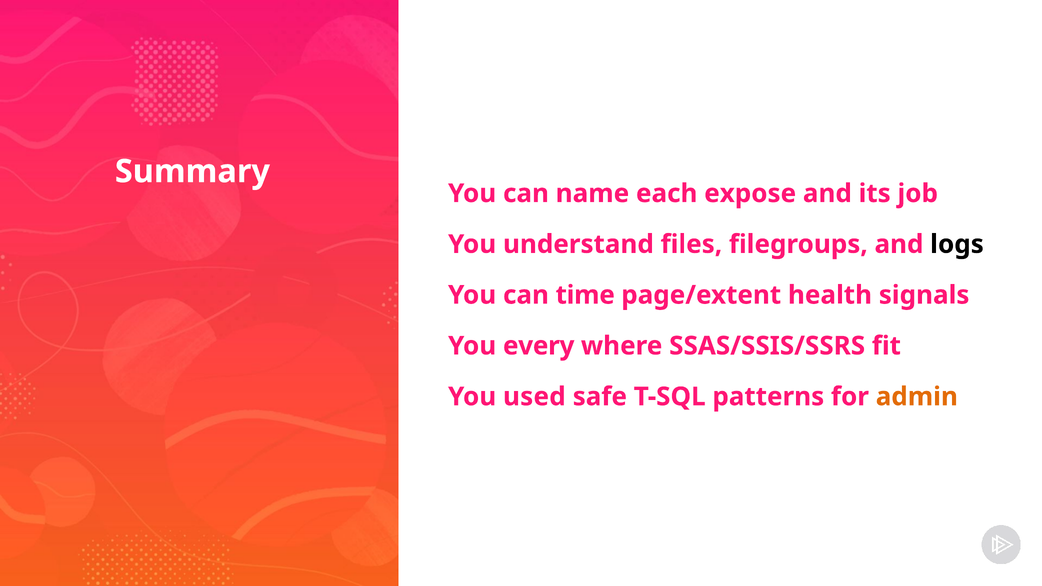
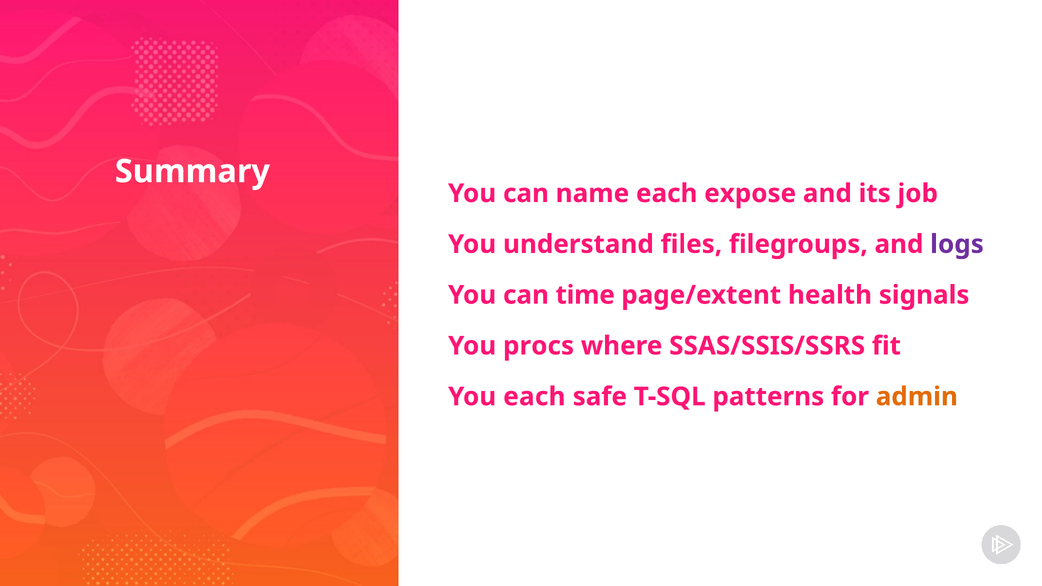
logs colour: black -> purple (957, 244)
every: every -> procs (539, 346)
You used: used -> each (534, 397)
